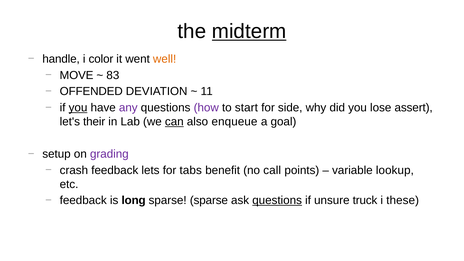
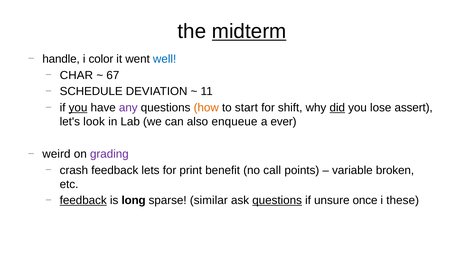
well colour: orange -> blue (165, 59)
MOVE: MOVE -> CHAR (76, 75)
83: 83 -> 67 (113, 75)
OFFENDED: OFFENDED -> SCHEDULE (91, 91)
how colour: purple -> orange (206, 108)
side: side -> shift (290, 108)
did underline: none -> present (337, 108)
their: their -> look (94, 122)
can underline: present -> none (174, 122)
goal: goal -> ever (284, 122)
setup: setup -> weird (56, 154)
tabs: tabs -> print (191, 170)
lookup: lookup -> broken (395, 170)
feedback underline: none -> present (83, 200)
sparse sparse: sparse -> similar (209, 200)
truck: truck -> once (365, 200)
